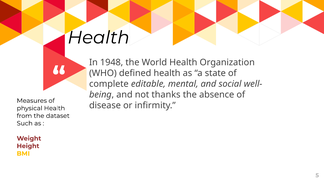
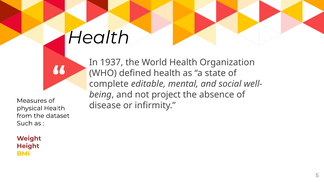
1948: 1948 -> 1937 (112, 62)
thanks: thanks -> project (166, 95)
